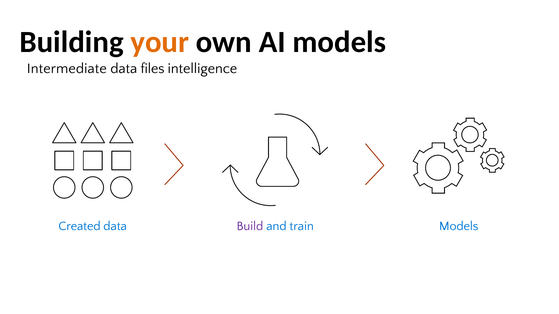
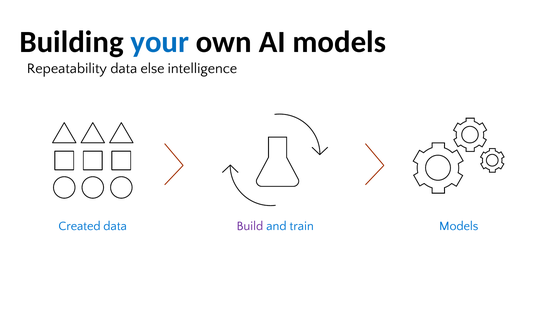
your colour: orange -> blue (160, 42)
Intermediate: Intermediate -> Repeatability (67, 68)
files: files -> else (152, 68)
